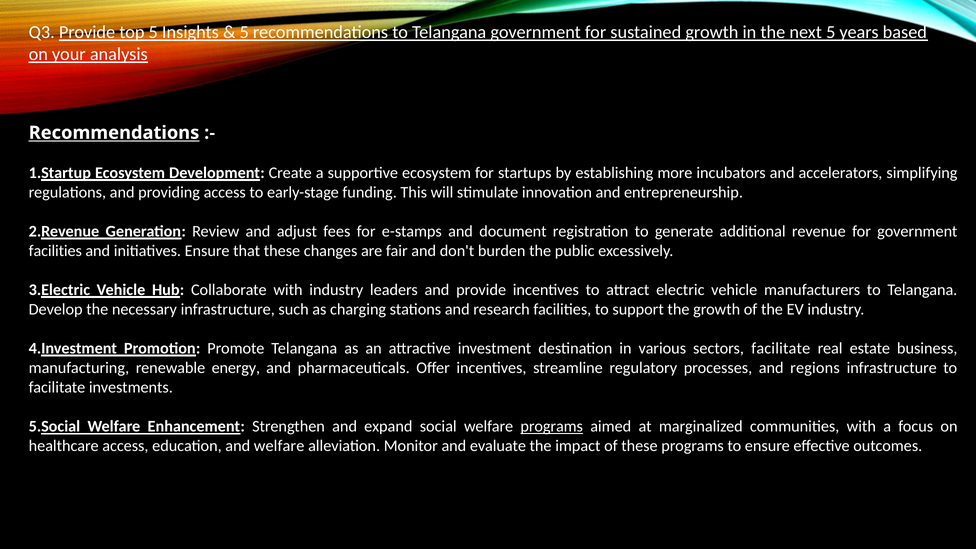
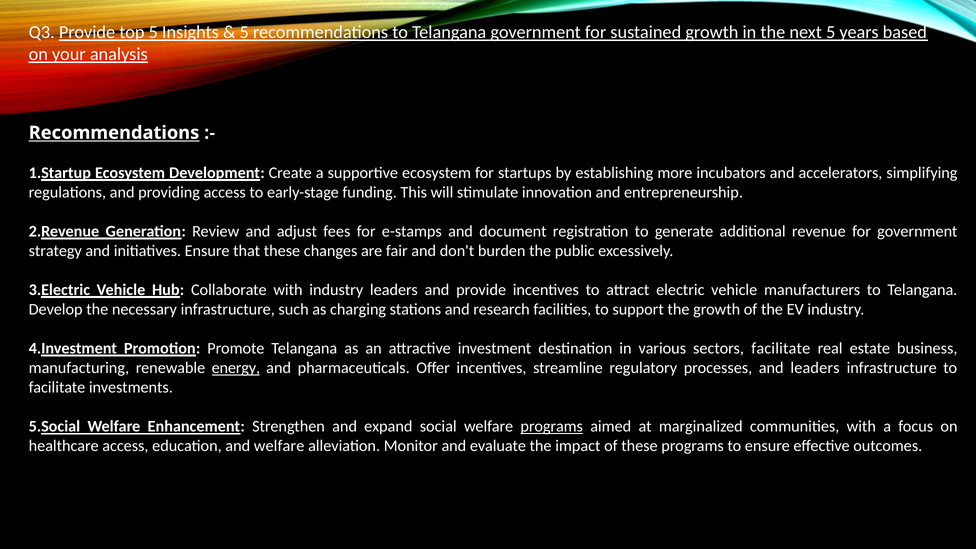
facilities: facilities -> strategy (55, 251)
energy underline: none -> present (236, 368)
and regions: regions -> leaders (815, 368)
